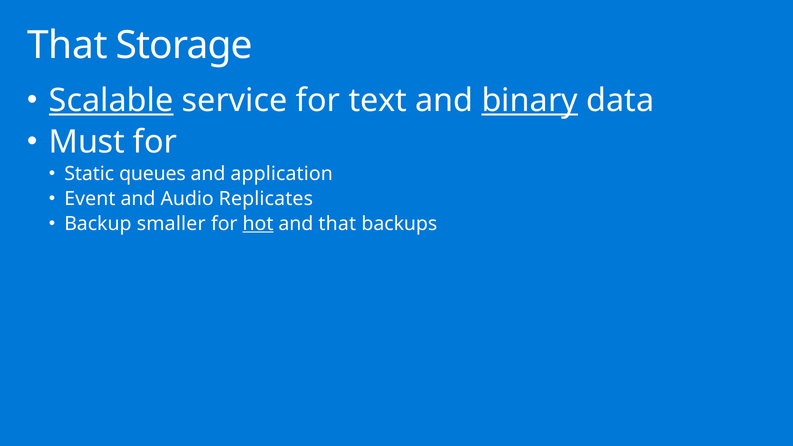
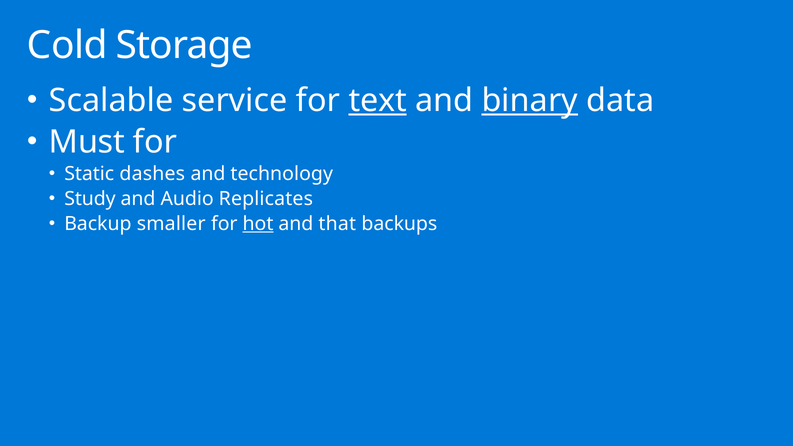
That: That -> Cold (67, 46)
Scalable underline: present -> none (111, 101)
text underline: none -> present (378, 101)
queues: queues -> dashes (152, 174)
application: application -> technology (282, 174)
Event: Event -> Study (90, 199)
